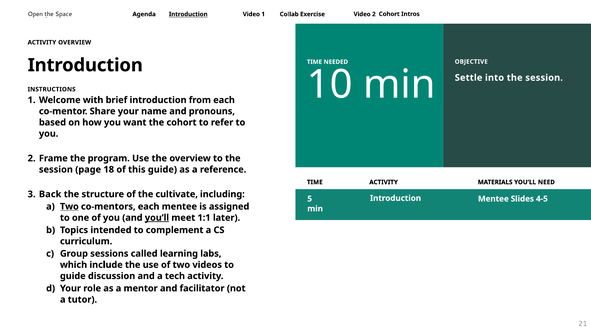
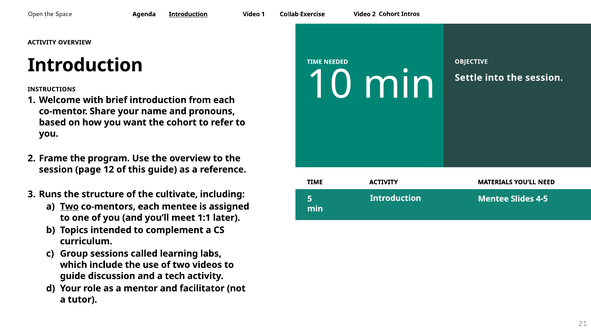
18: 18 -> 12 (109, 169)
Back: Back -> Runs (50, 194)
you’ll underline: present -> none (157, 217)
